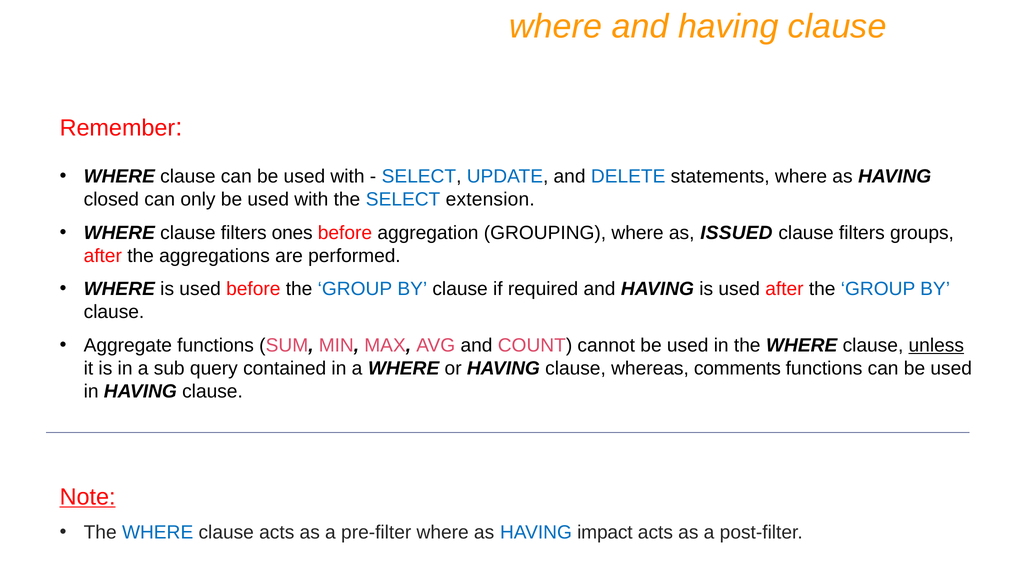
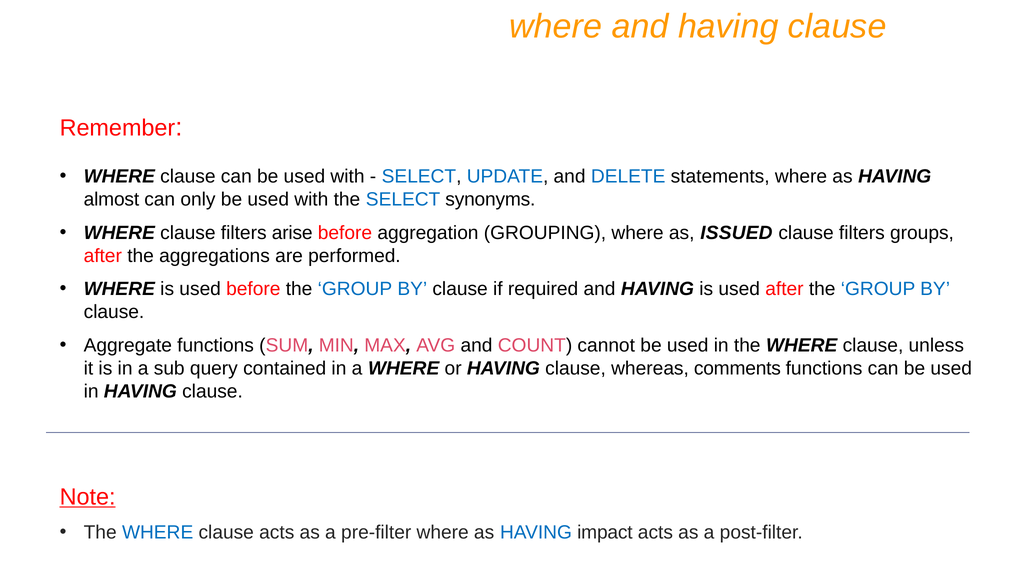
closed: closed -> almost (111, 200)
extension: extension -> synonyms (490, 200)
ones: ones -> arise (292, 233)
unless underline: present -> none (936, 345)
